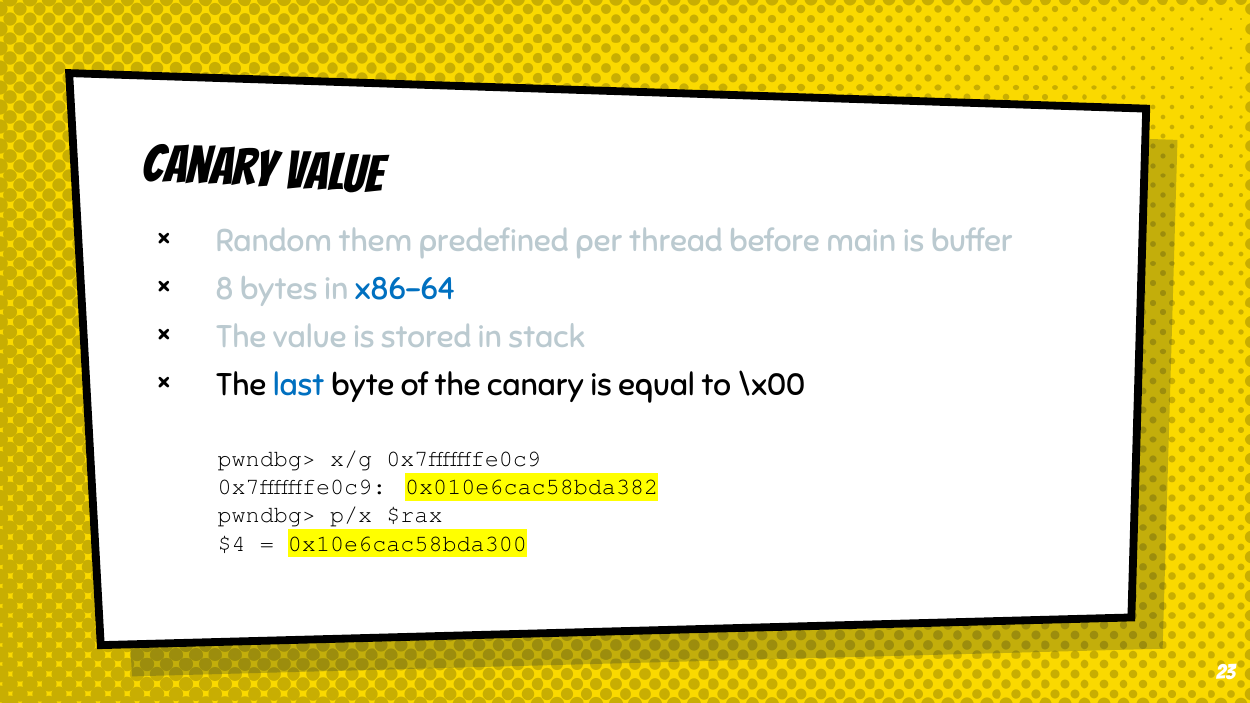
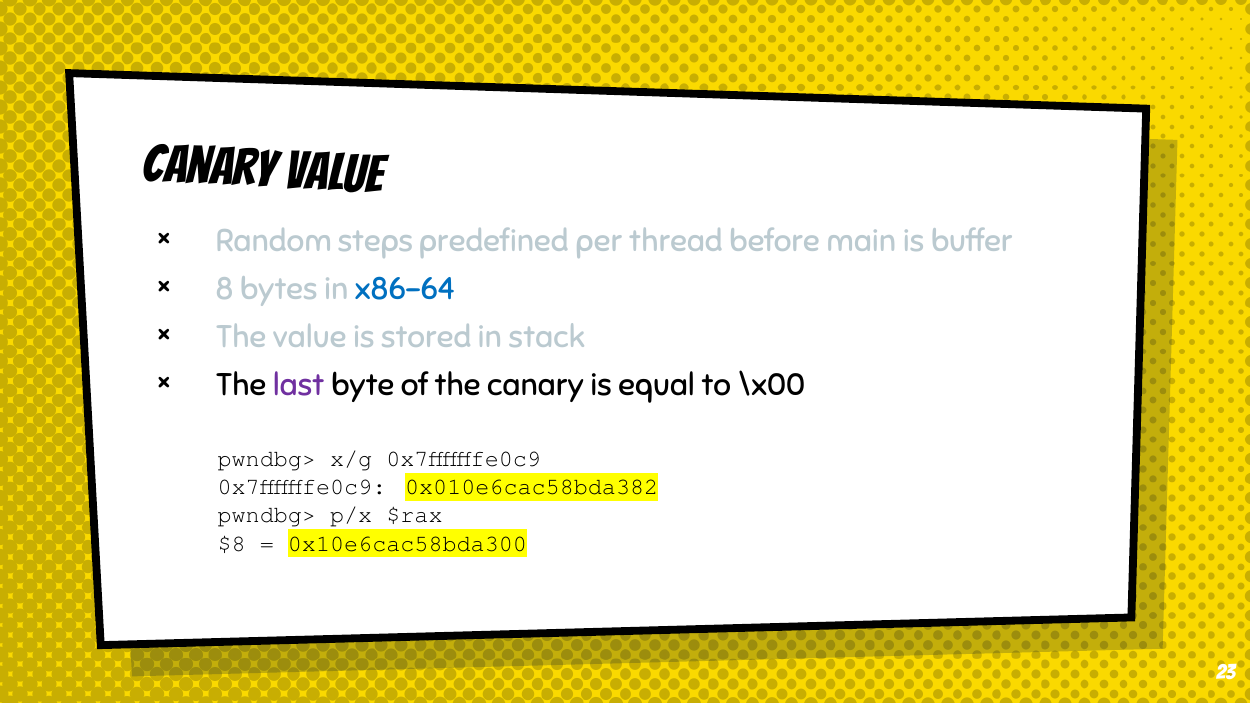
them: them -> steps (375, 242)
last colour: blue -> purple (299, 385)
$4: $4 -> $8 (232, 543)
